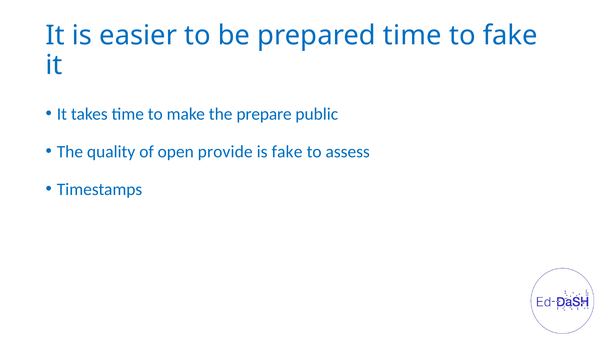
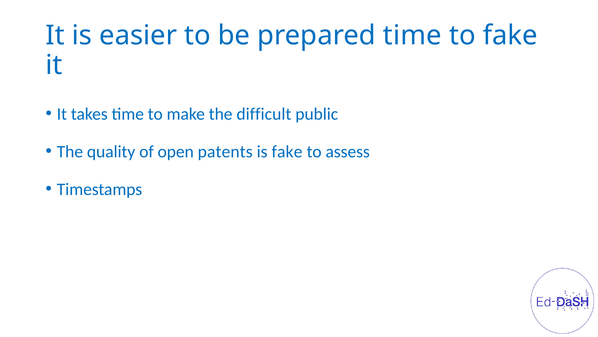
prepare: prepare -> difficult (264, 114)
provide: provide -> patents (225, 151)
